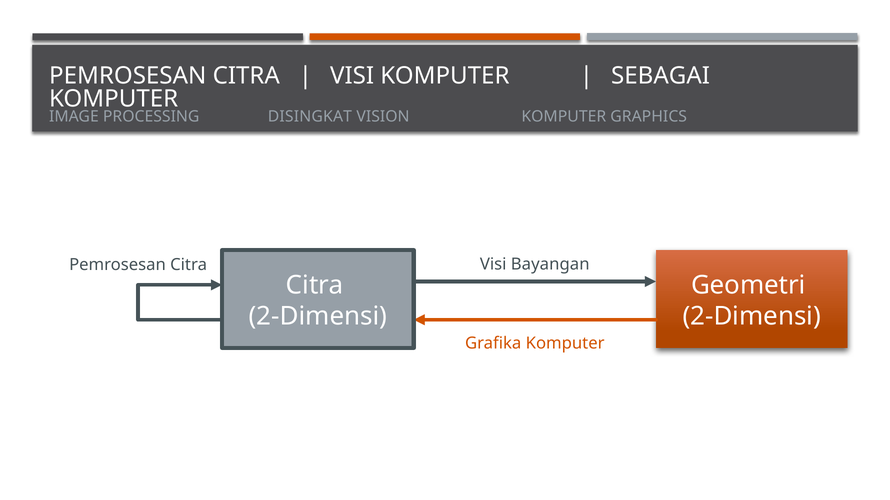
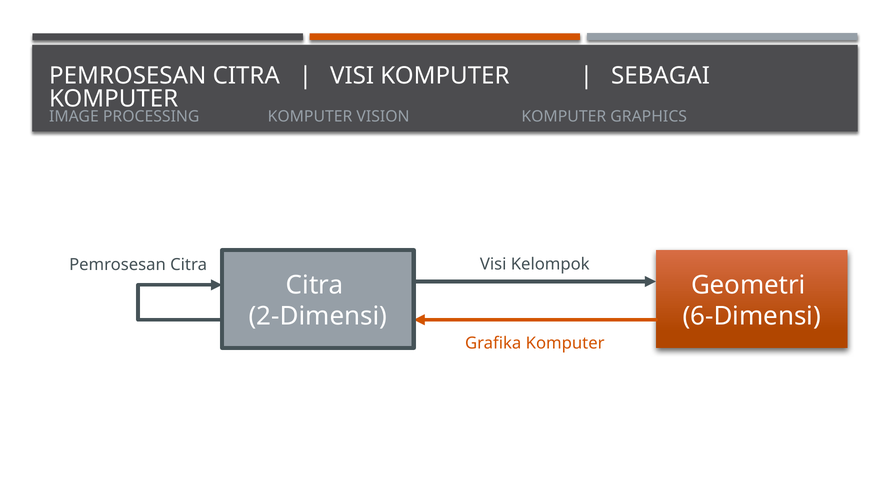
PROCESSING DISINGKAT: DISINGKAT -> KOMPUTER (310, 117)
Bayangan: Bayangan -> Kelompok (550, 265)
2-Dimensi: 2-Dimensi -> 6-Dimensi (752, 317)
